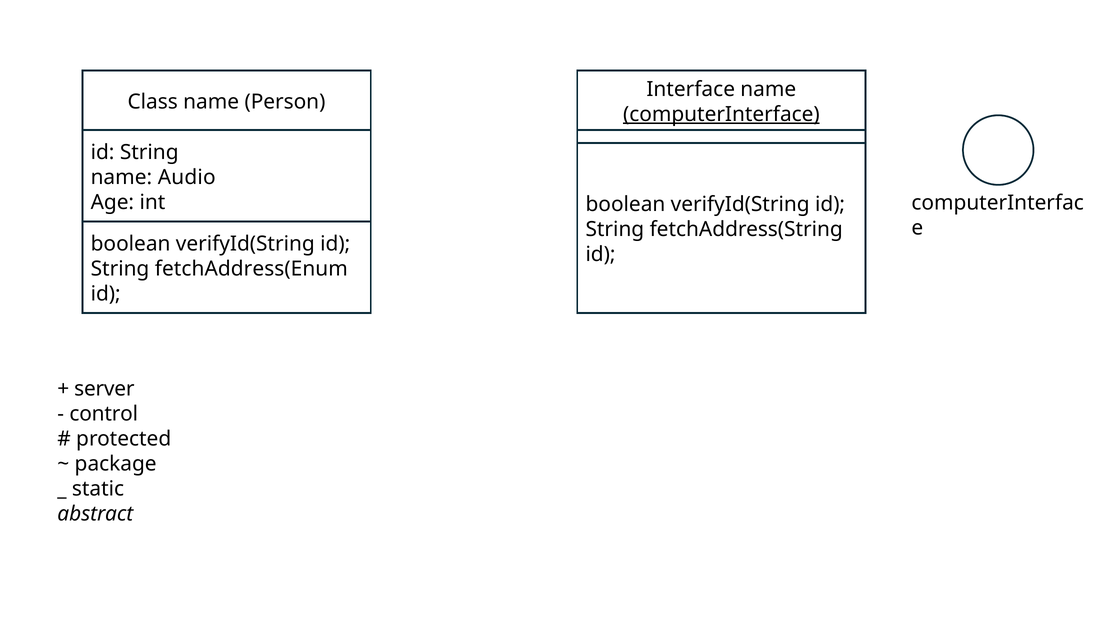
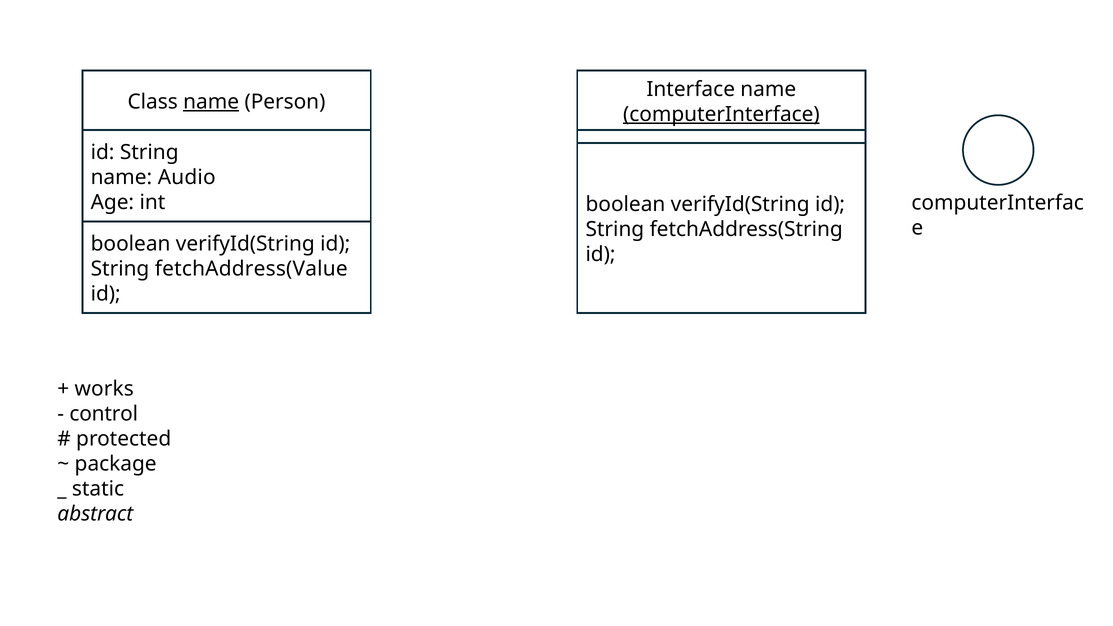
name underline: none -> present (211, 102)
fetchAddress(Enum: fetchAddress(Enum -> fetchAddress(Value (251, 269)
server: server -> works (104, 389)
